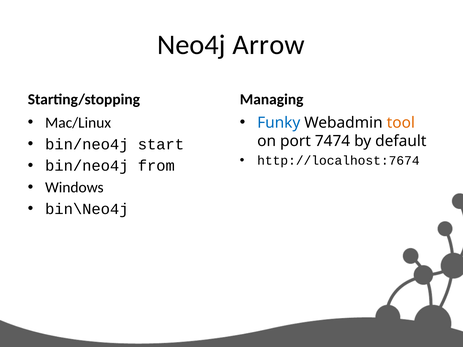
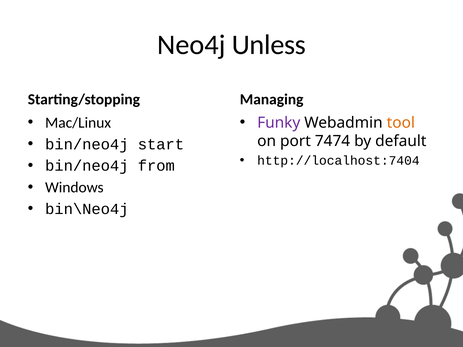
Arrow: Arrow -> Unless (269, 45)
Funky colour: blue -> purple (279, 123)
http://localhost:7674: http://localhost:7674 -> http://localhost:7404 (338, 161)
